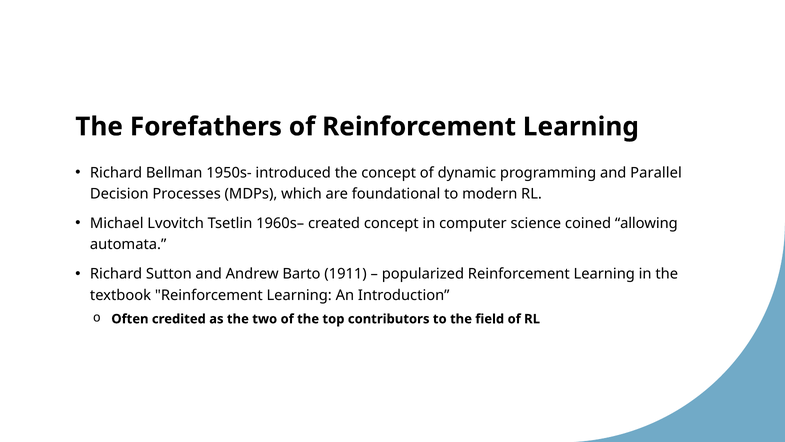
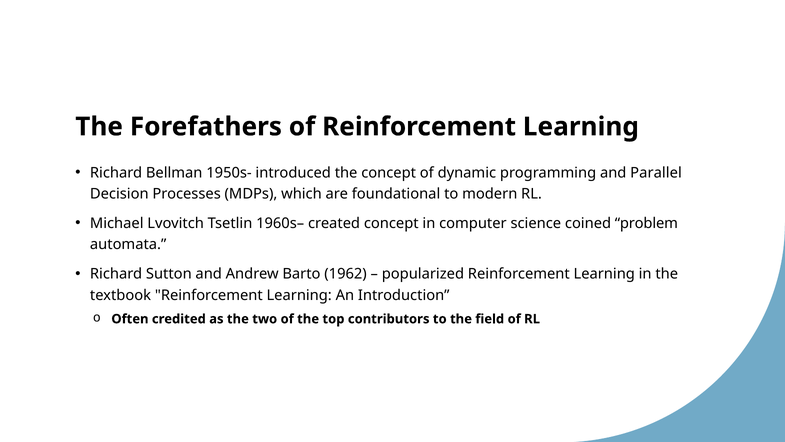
allowing: allowing -> problem (646, 223)
1911: 1911 -> 1962 (346, 274)
